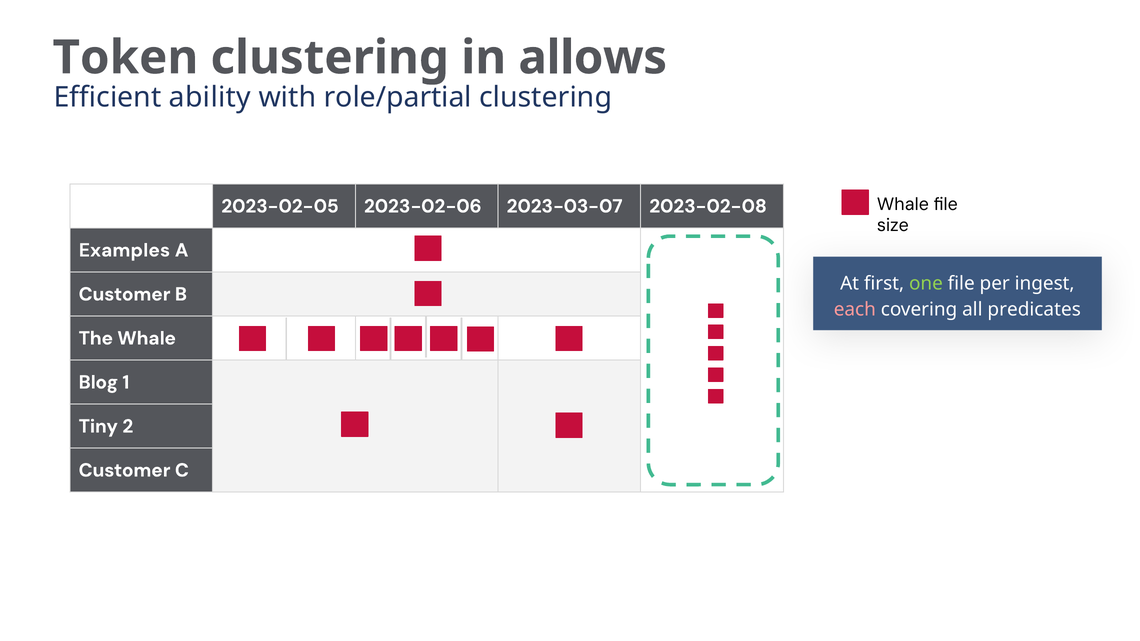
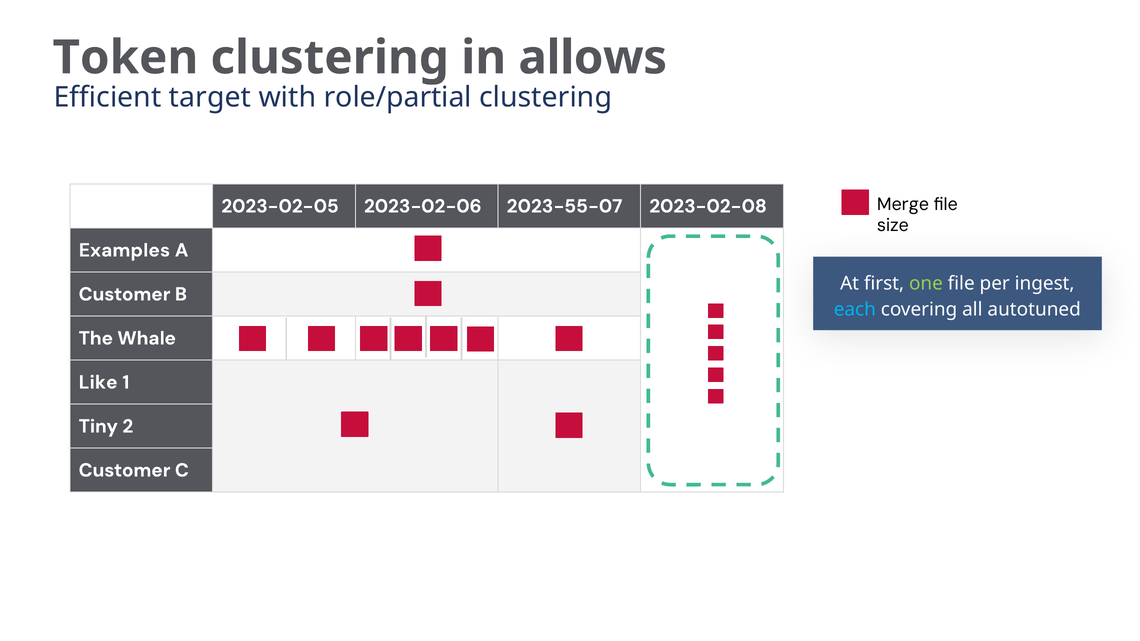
ability: ability -> target (210, 98)
Whale: Whale -> Merge (903, 204)
2023-03-07: 2023-03-07 -> 2023-55-07 (564, 206)
each colour: pink -> light blue (855, 310)
predicates: predicates -> autotuned (1034, 310)
Blog: Blog -> Like (98, 382)
